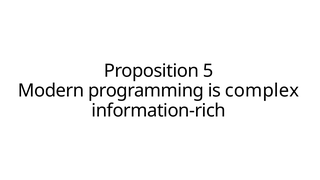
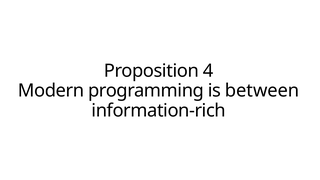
5: 5 -> 4 (208, 71)
complex: complex -> between (262, 91)
